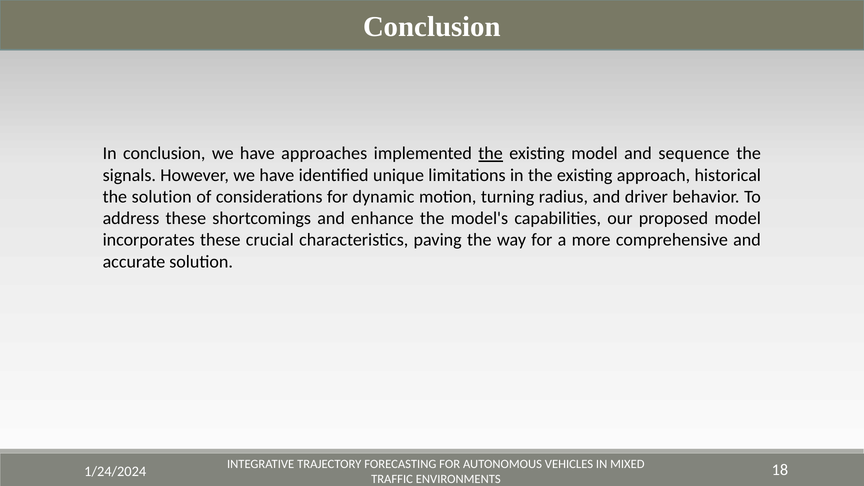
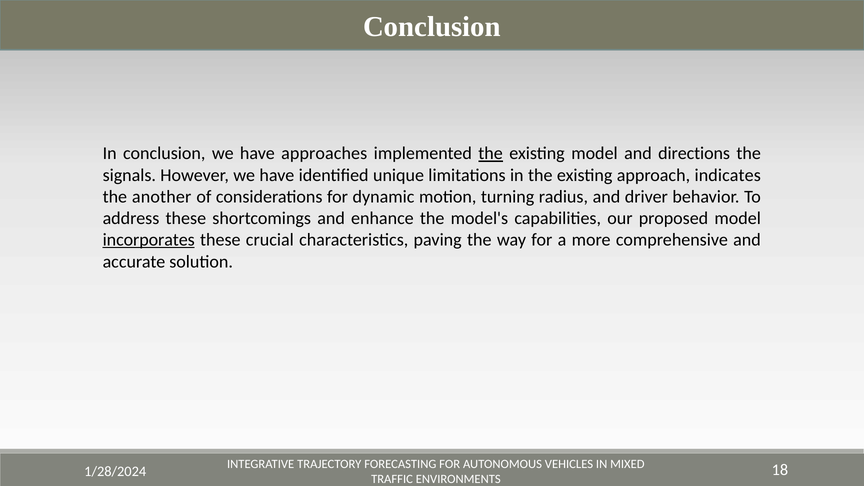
sequence: sequence -> directions (694, 154)
historical: historical -> indicates (728, 175)
the solution: solution -> another (162, 197)
incorporates underline: none -> present (149, 240)
1/24/2024: 1/24/2024 -> 1/28/2024 (115, 472)
